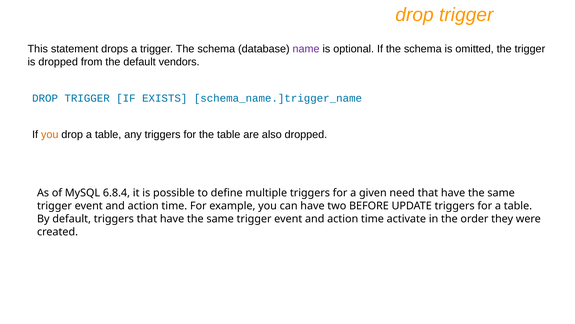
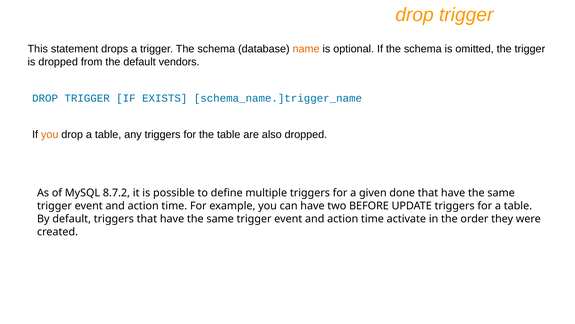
name colour: purple -> orange (306, 49)
6.8.4: 6.8.4 -> 8.7.2 (116, 193)
need: need -> done (402, 193)
